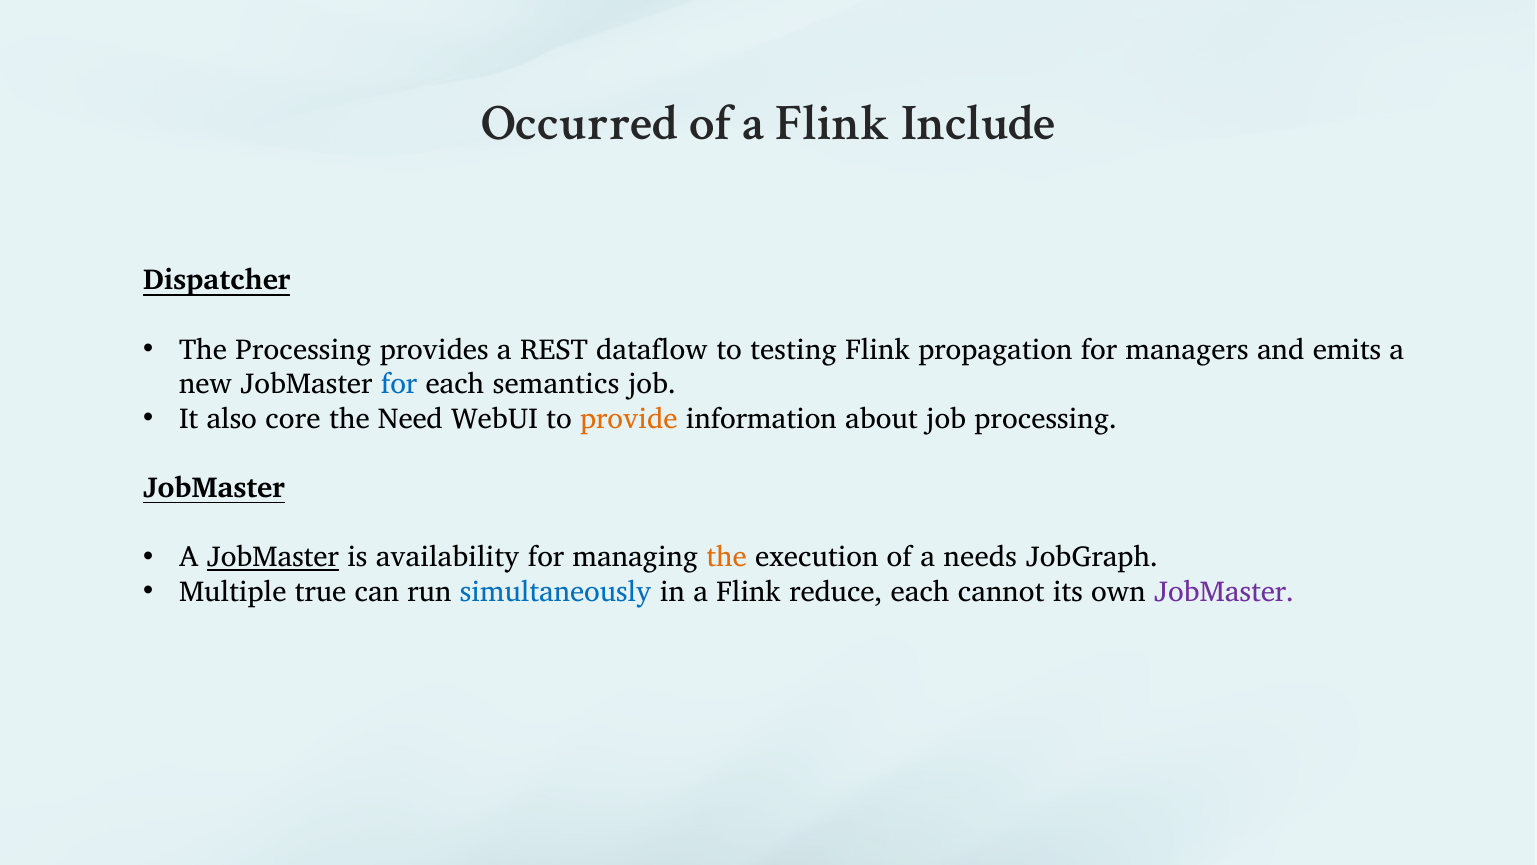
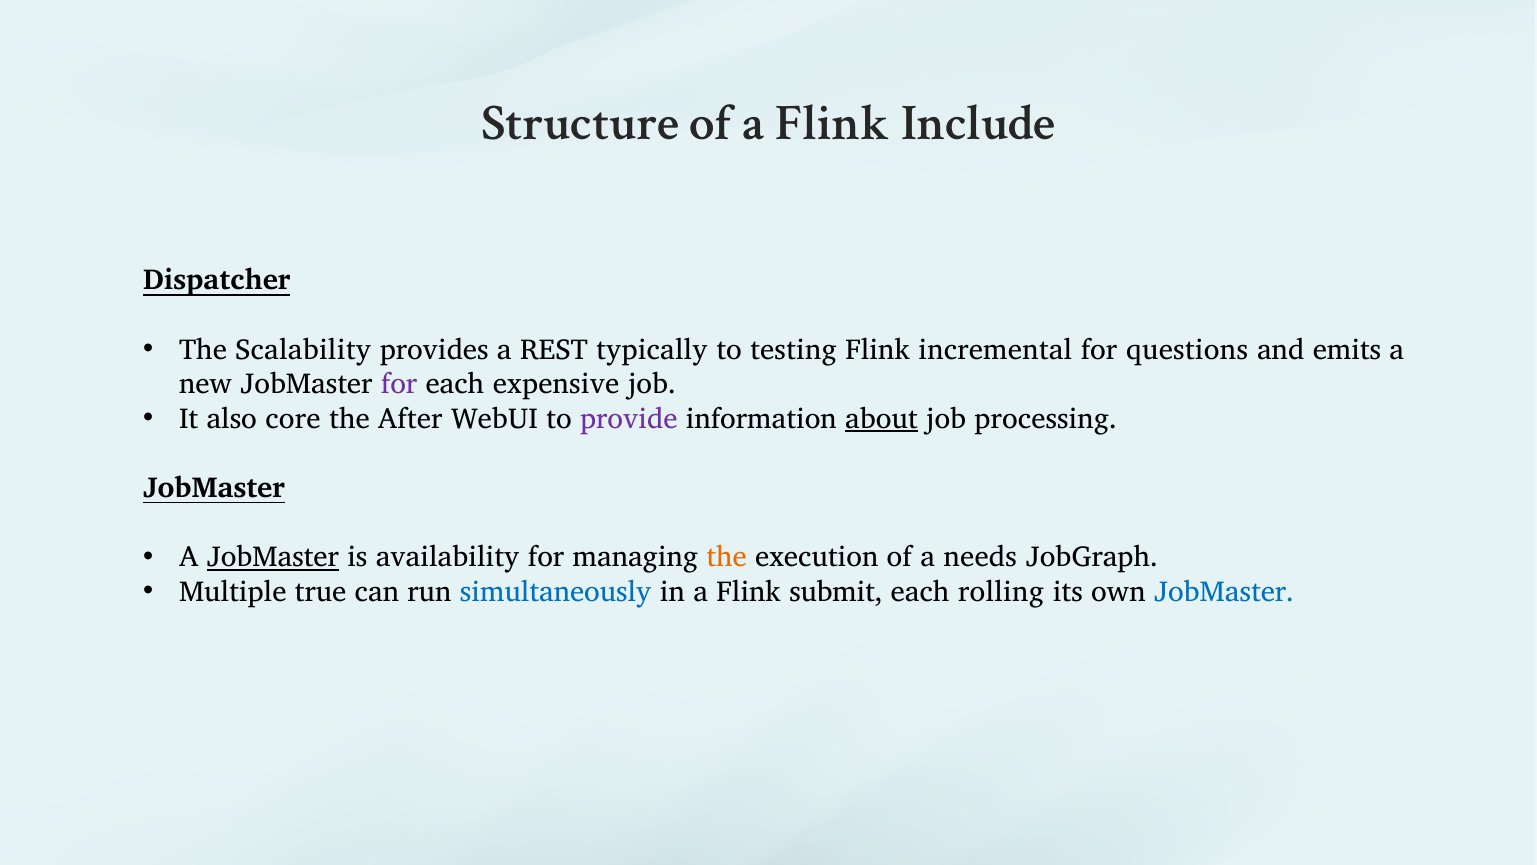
Occurred: Occurred -> Structure (580, 122)
The Processing: Processing -> Scalability (303, 349)
dataflow: dataflow -> typically (652, 349)
propagation: propagation -> incremental (995, 349)
managers: managers -> questions (1187, 349)
for colour: blue -> purple (399, 384)
semantics: semantics -> expensive (556, 384)
Need: Need -> After (410, 419)
provide colour: orange -> purple (629, 419)
about underline: none -> present (881, 419)
reduce: reduce -> submit (836, 592)
cannot: cannot -> rolling (1001, 592)
JobMaster colour: purple -> blue (1224, 592)
